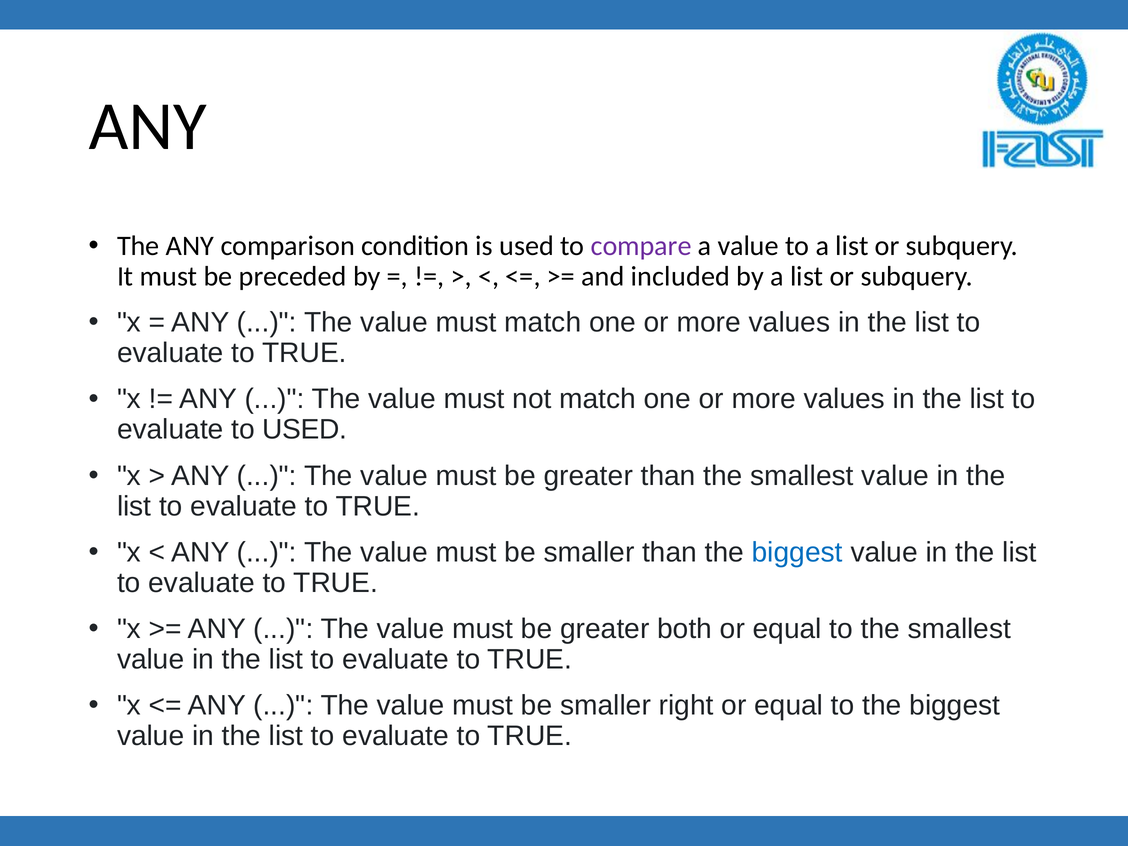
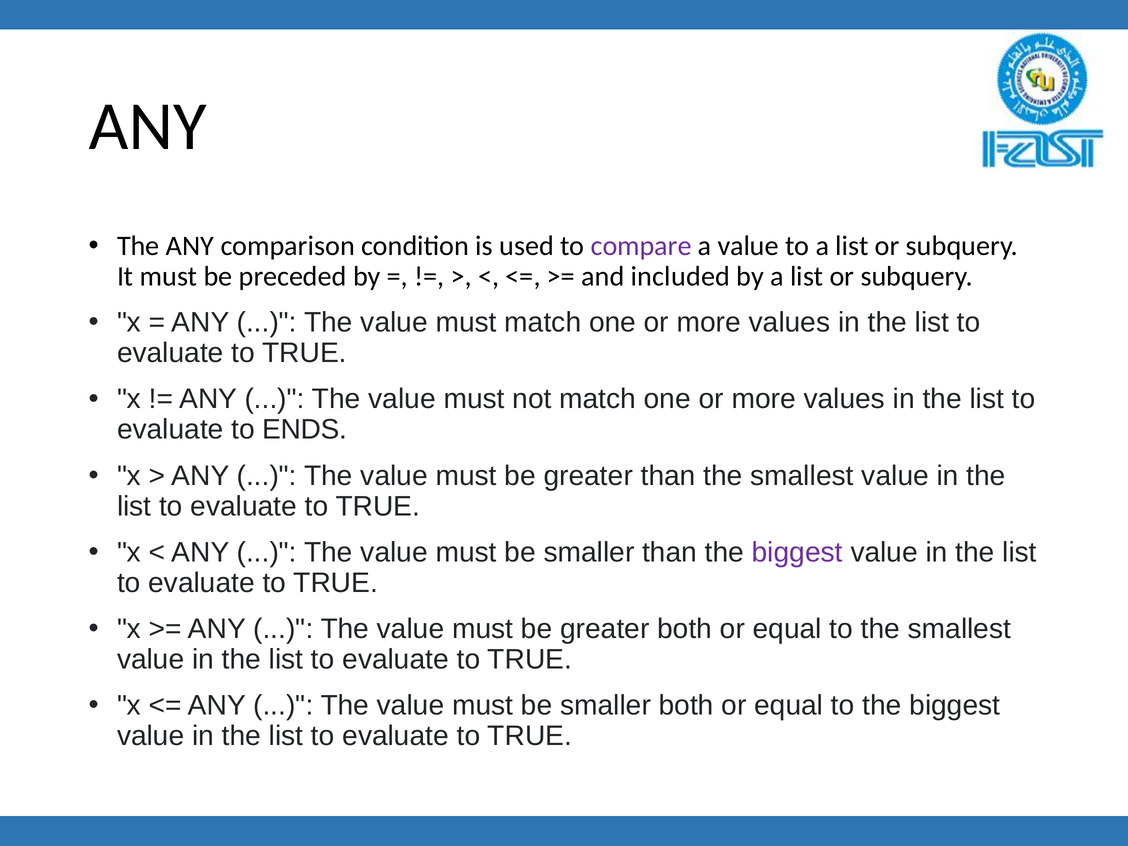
to USED: USED -> ENDS (304, 430)
biggest colour: blue -> purple (797, 552)
smaller right: right -> both (686, 706)
